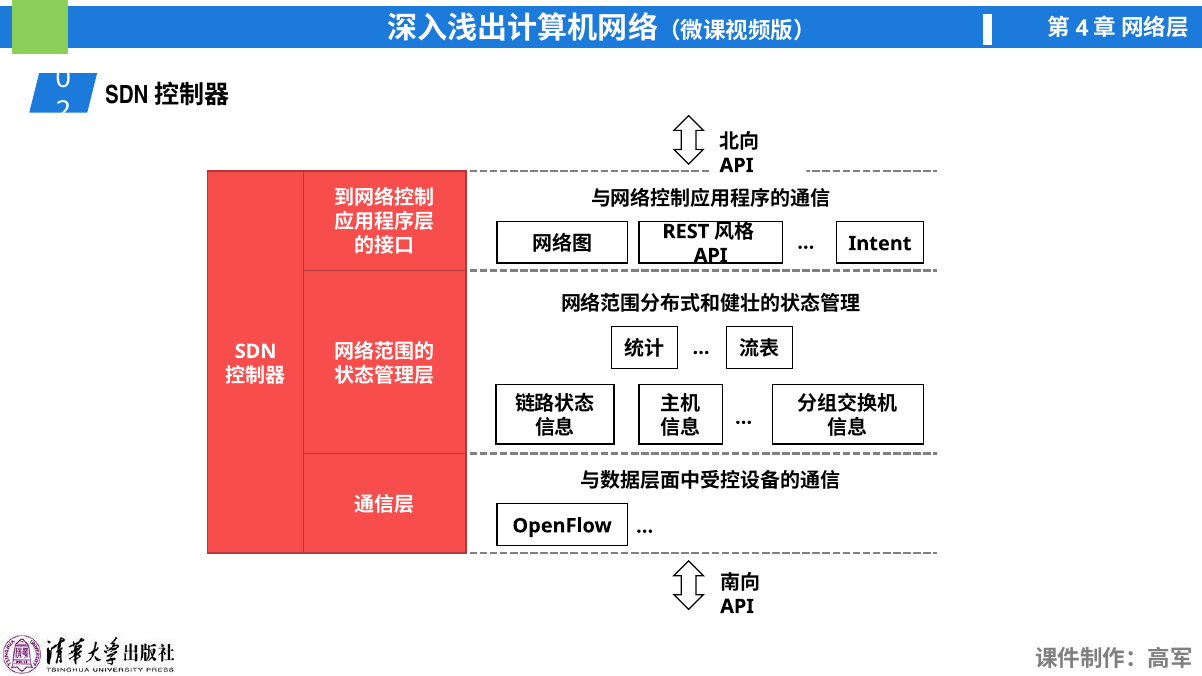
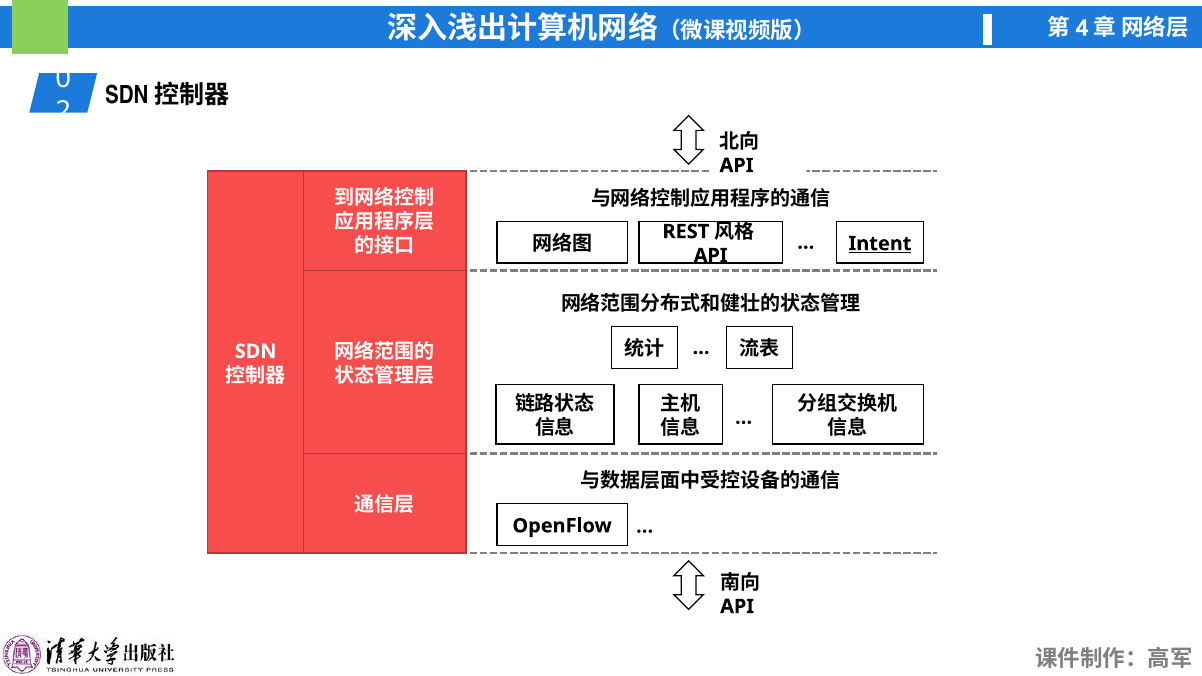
Intent underline: none -> present (880, 244)
